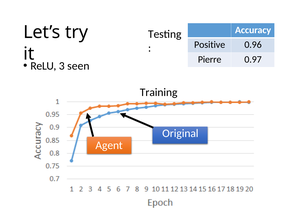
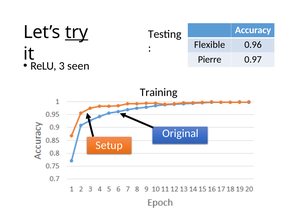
try underline: none -> present (77, 32)
Positive: Positive -> Flexible (210, 45)
Agent: Agent -> Setup (109, 145)
